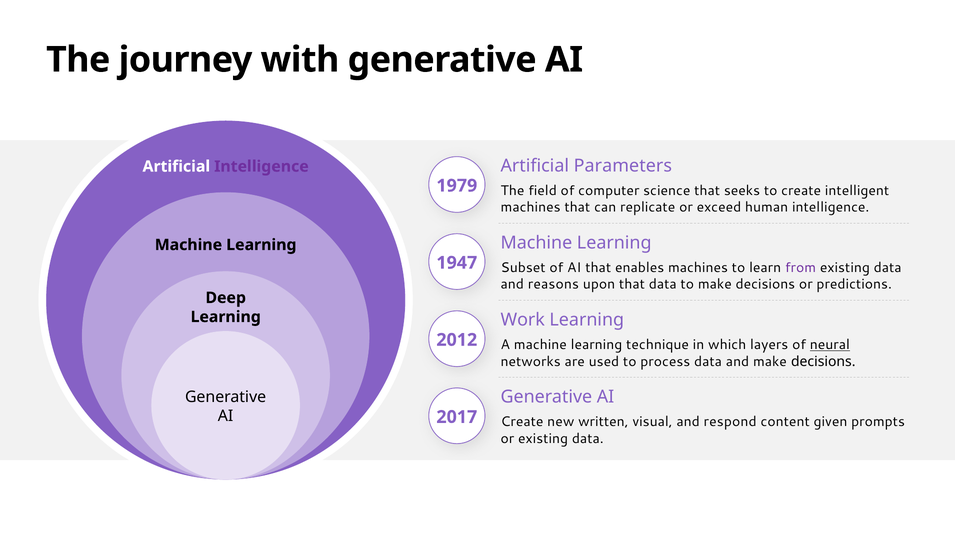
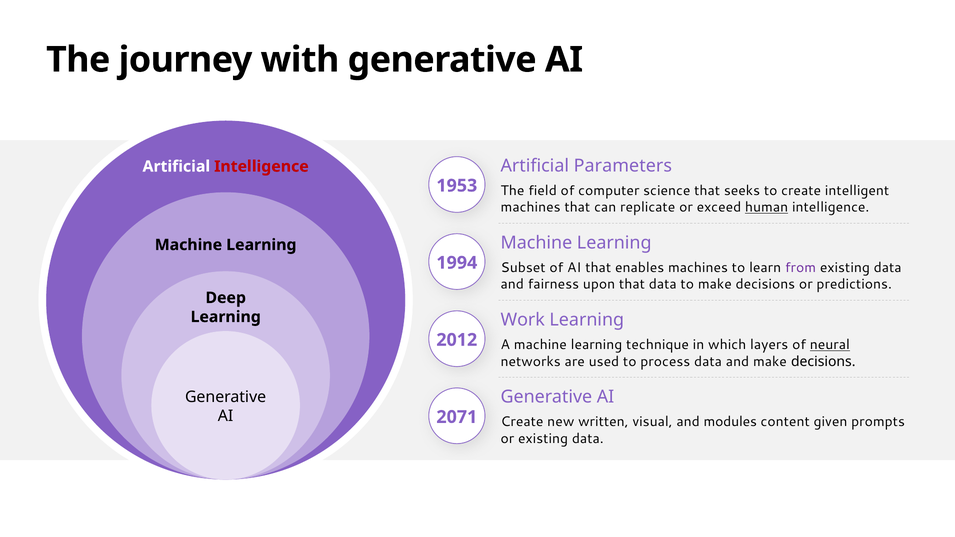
Intelligence colour: purple -> red (261, 167)
1979: 1979 -> 1953 (457, 186)
human underline: none -> present (767, 207)
1947: 1947 -> 1994 (457, 263)
reasons: reasons -> fairness (553, 284)
2017: 2017 -> 2071 (457, 417)
respond: respond -> modules (730, 422)
